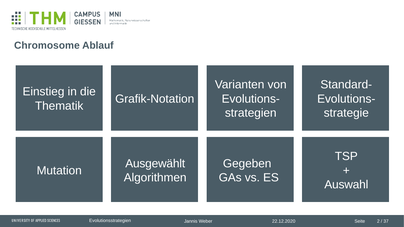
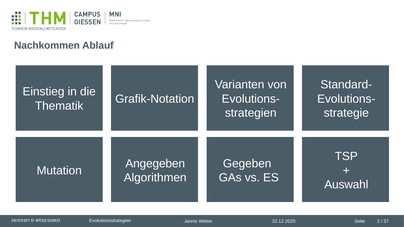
Chromosome: Chromosome -> Nachkommen (47, 46)
Ausgewählt: Ausgewählt -> Angegeben (155, 164)
